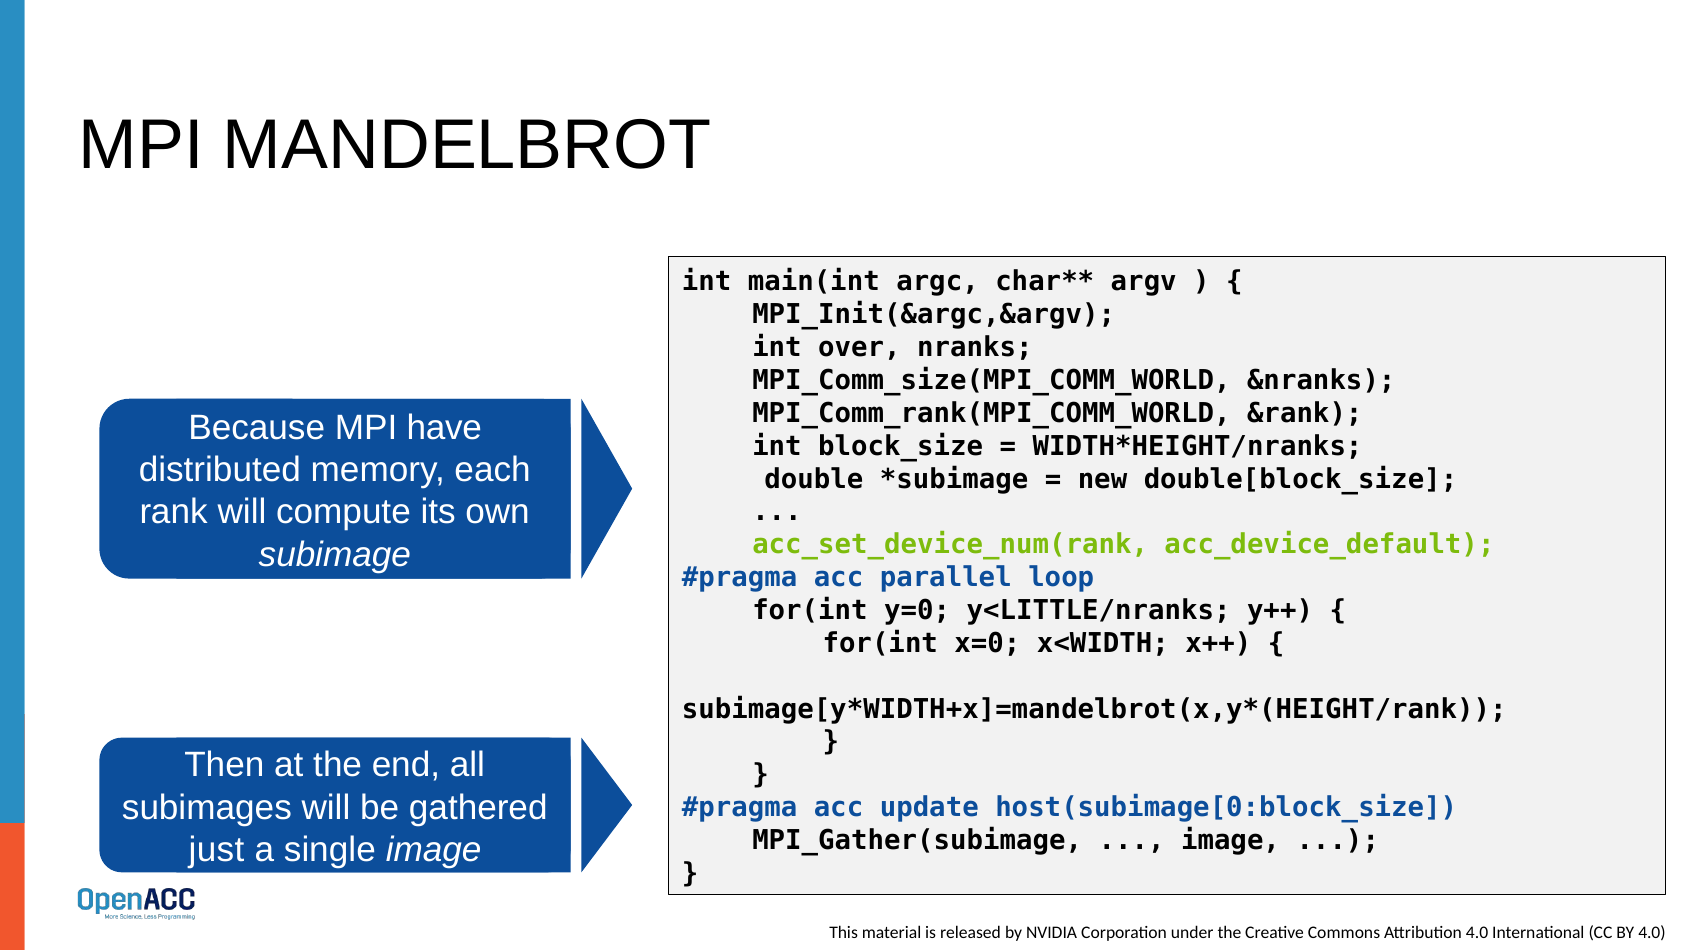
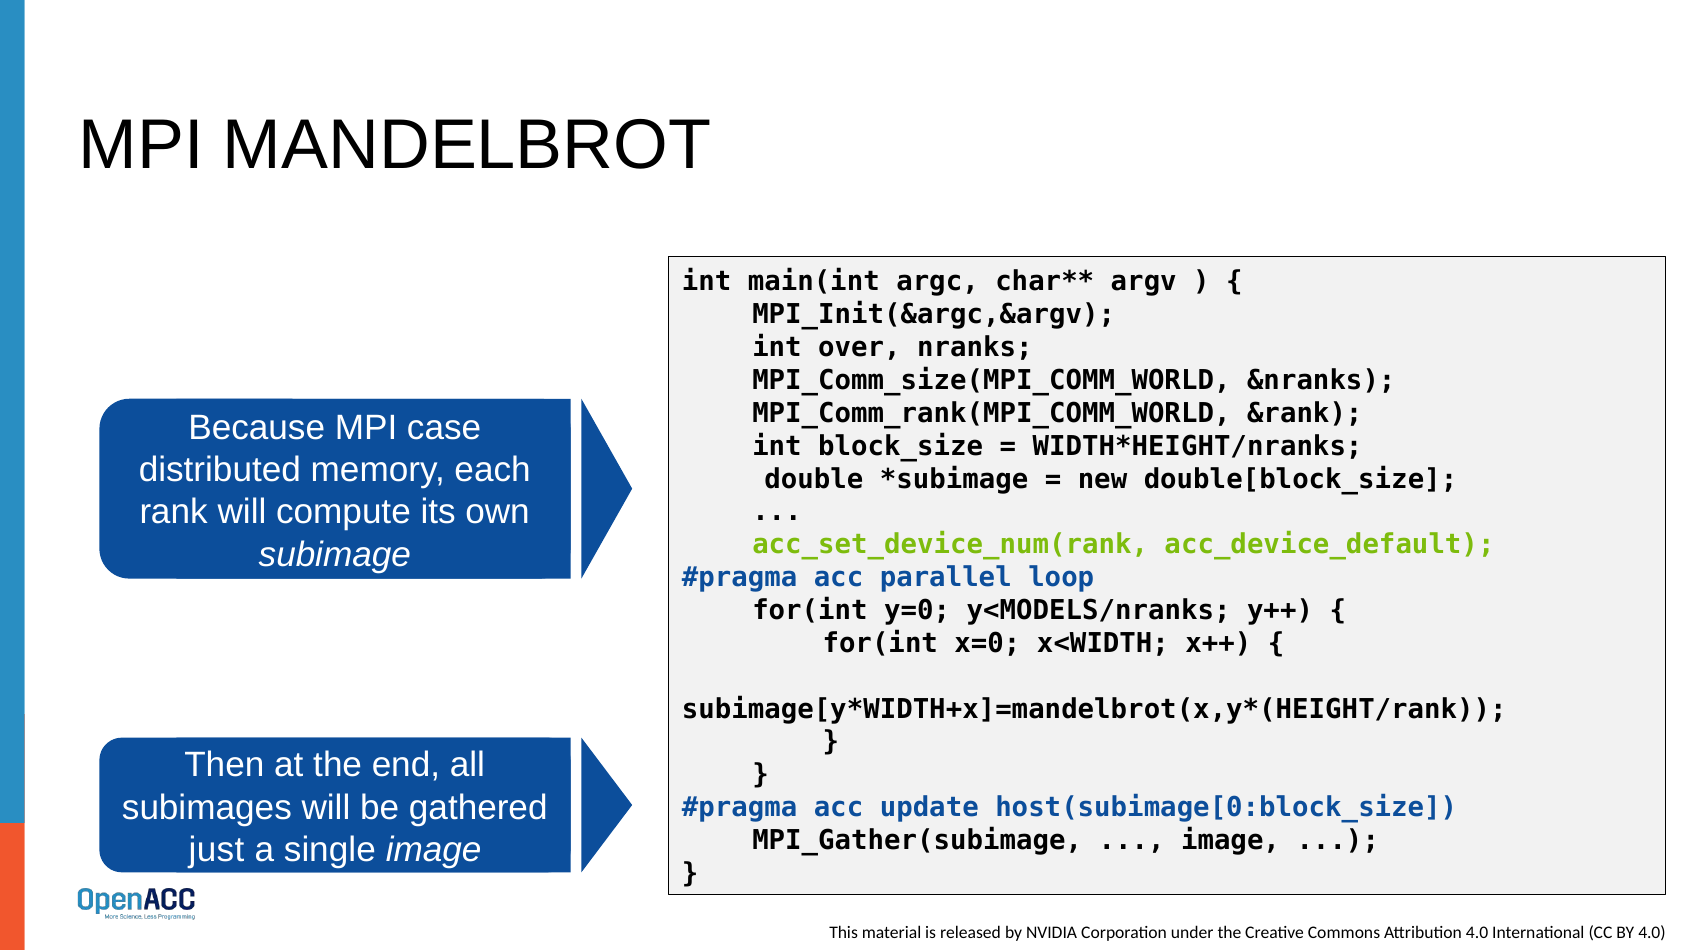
have: have -> case (444, 428)
y<LITTLE/nranks: y<LITTLE/nranks -> y<MODELS/nranks (1099, 610)
